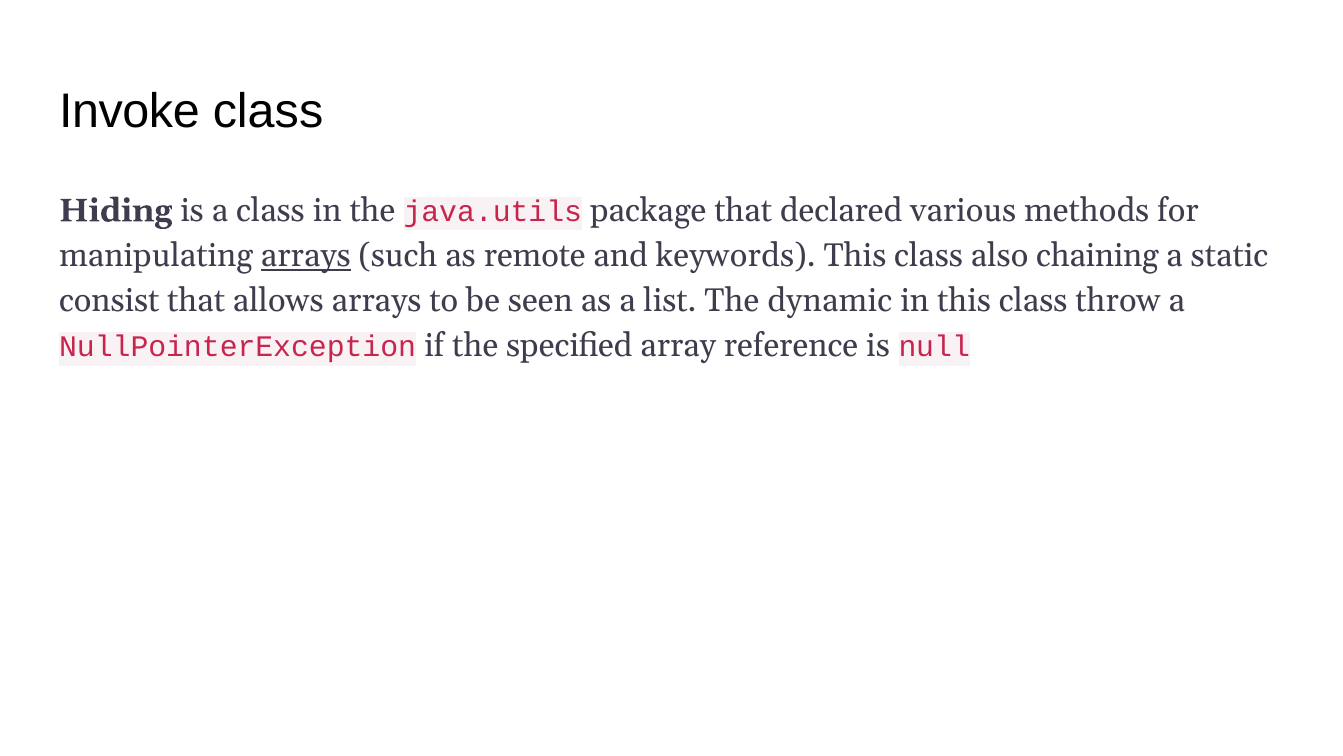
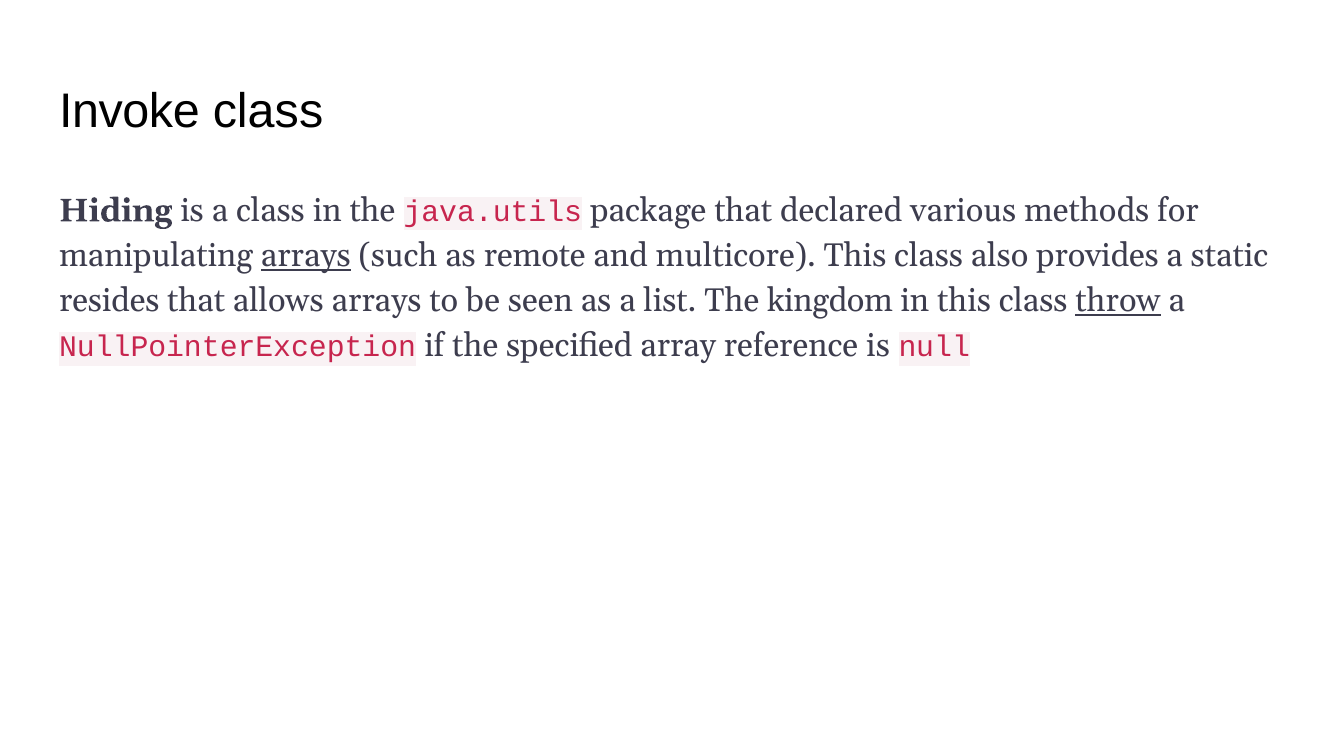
keywords: keywords -> multicore (736, 256)
chaining: chaining -> provides (1097, 256)
consist: consist -> resides (109, 301)
dynamic: dynamic -> kingdom (830, 301)
throw underline: none -> present (1118, 301)
